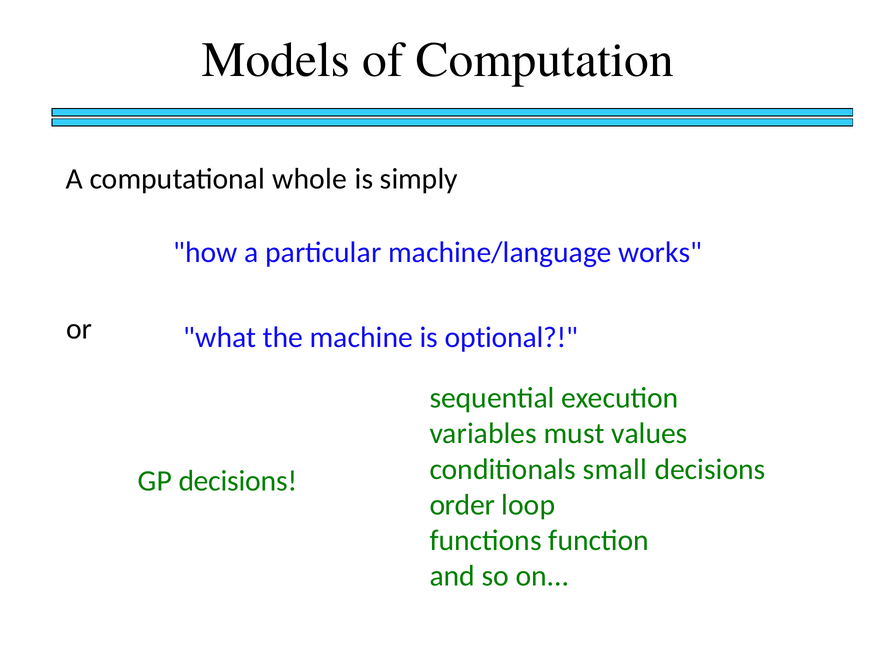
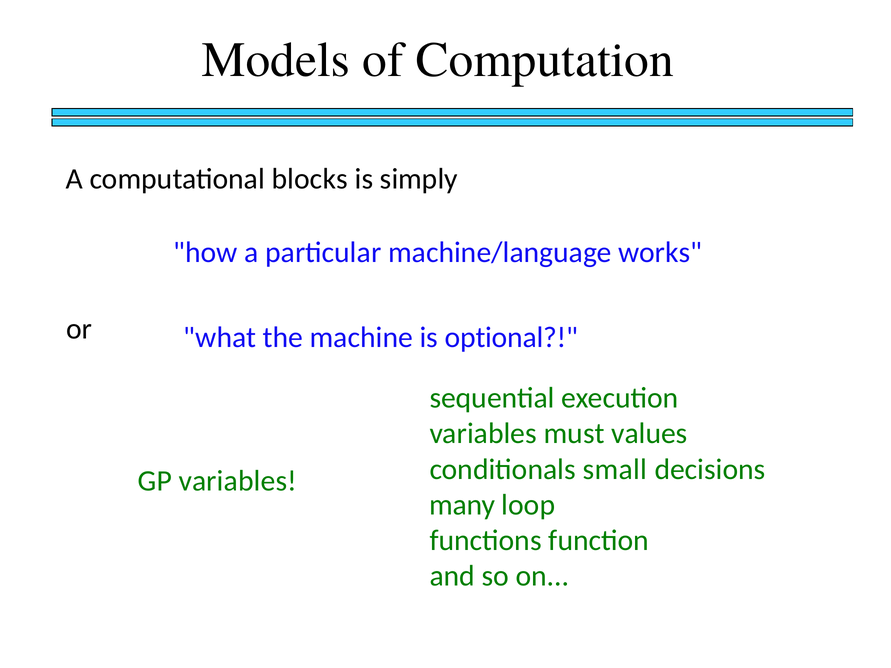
whole: whole -> blocks (310, 179)
GP decisions: decisions -> variables (238, 481)
order: order -> many (462, 505)
